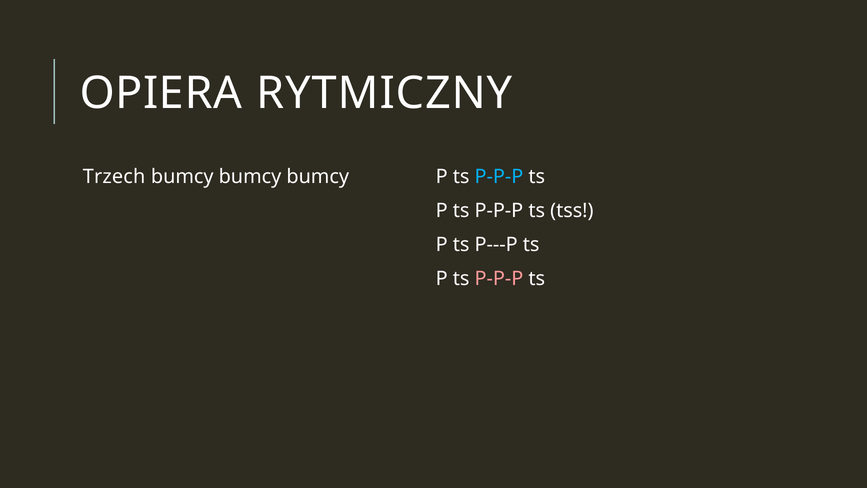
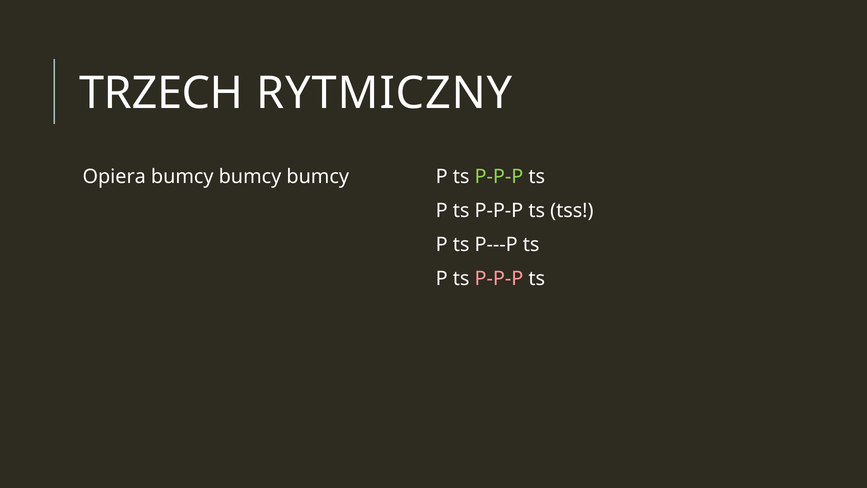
OPIERA: OPIERA -> TRZECH (161, 93)
Trzech: Trzech -> Opiera (114, 176)
P-P-P colour: light blue -> light green (499, 176)
